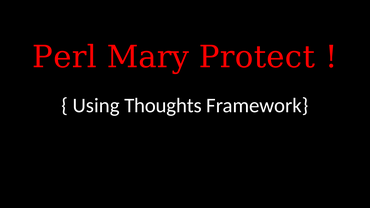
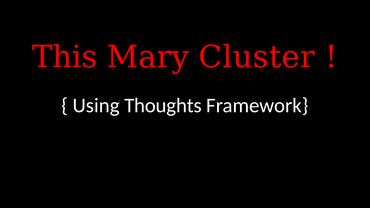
Perl: Perl -> This (65, 57)
Protect: Protect -> Cluster (257, 57)
